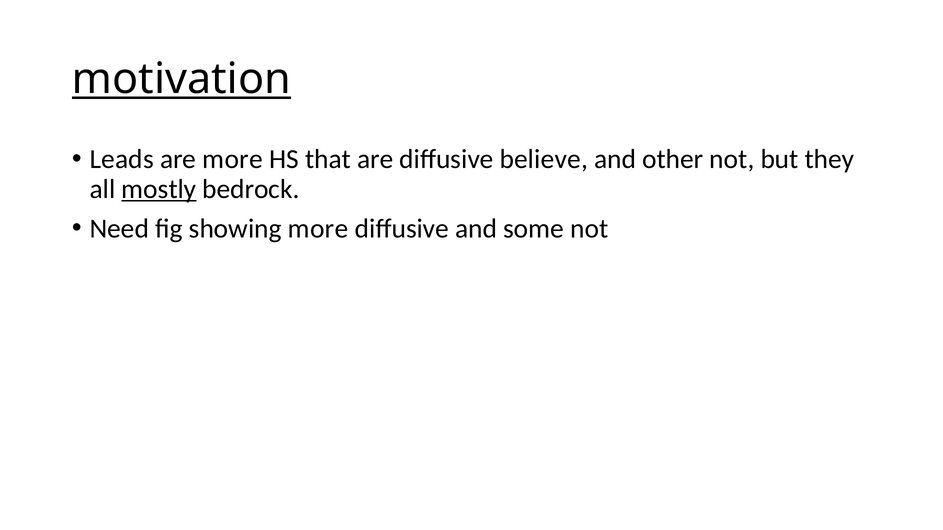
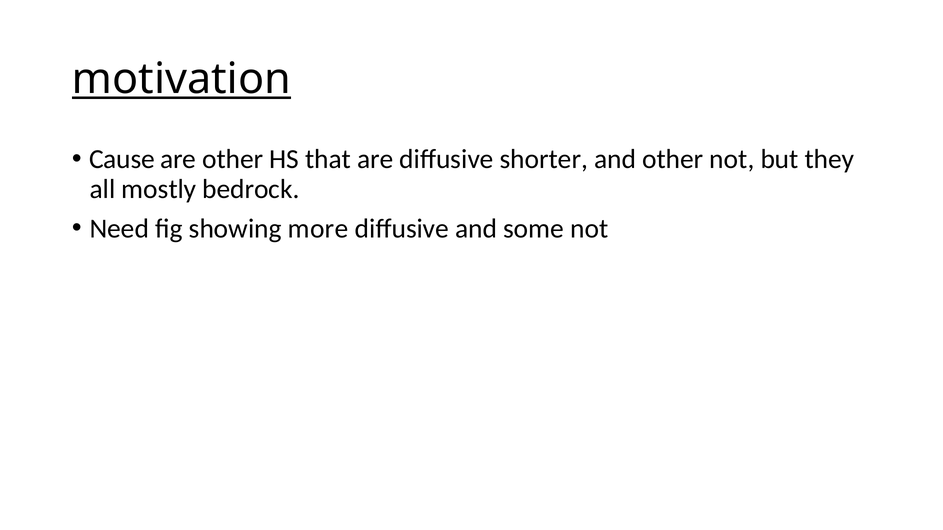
Leads: Leads -> Cause (122, 159)
are more: more -> other (233, 159)
believe: believe -> shorter (544, 159)
mostly underline: present -> none (159, 189)
